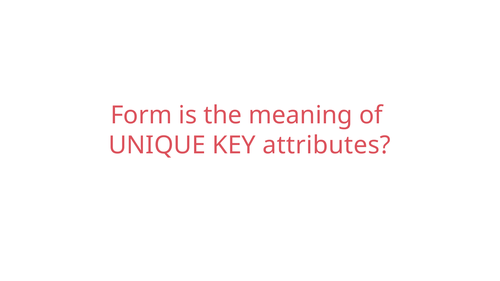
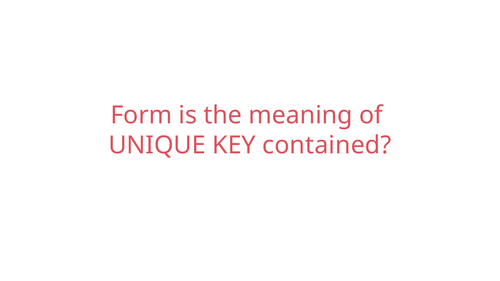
attributes: attributes -> contained (327, 145)
